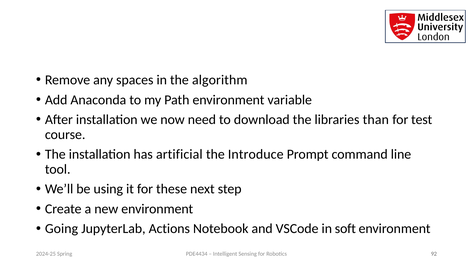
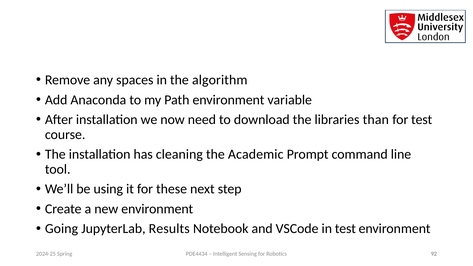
artificial: artificial -> cleaning (179, 154)
Introduce: Introduce -> Academic (256, 154)
Actions: Actions -> Results (169, 229)
in soft: soft -> test (345, 229)
